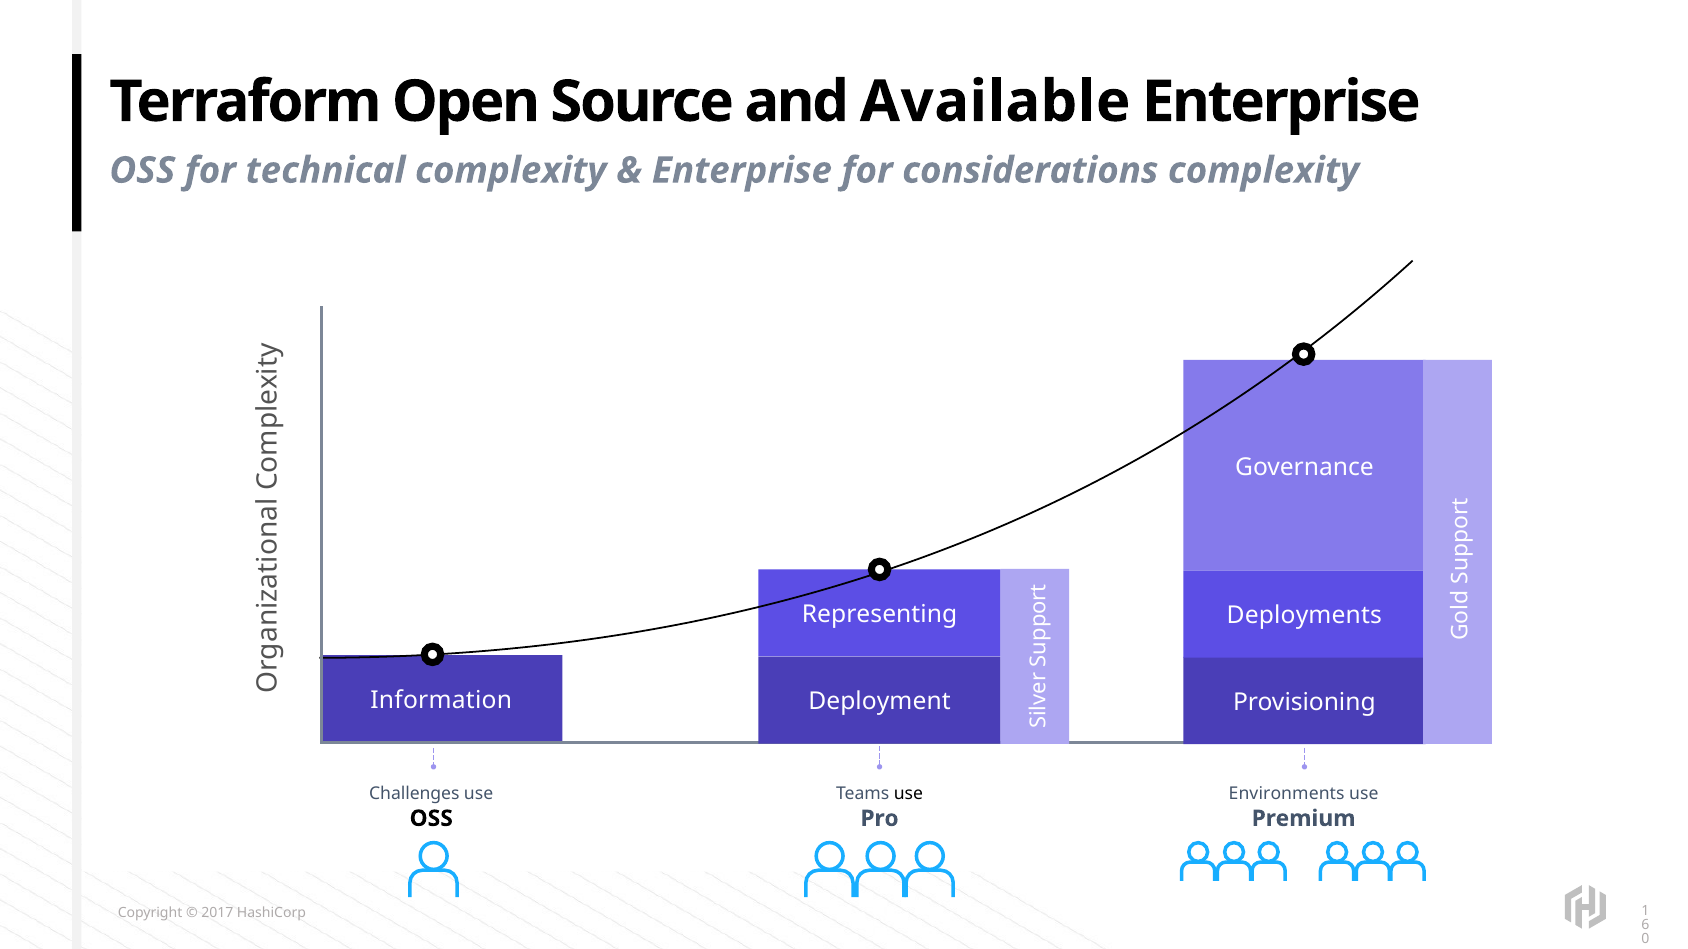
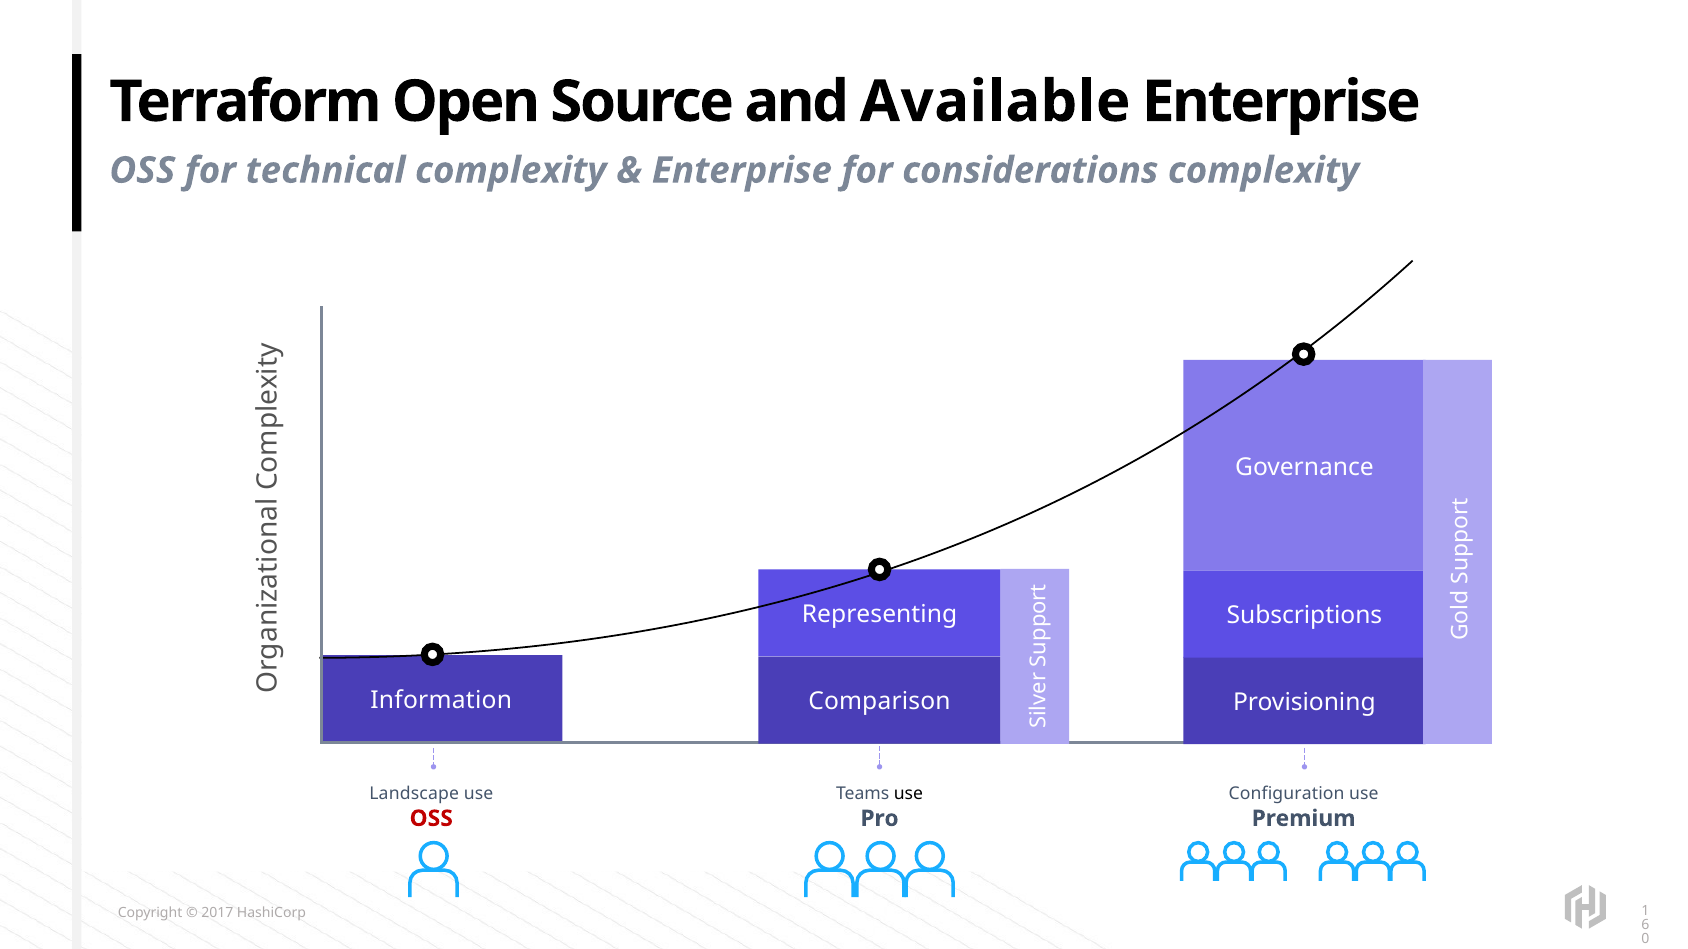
Deployments: Deployments -> Subscriptions (1304, 616)
Deployment: Deployment -> Comparison (879, 702)
Challenges: Challenges -> Landscape (414, 794)
Environments: Environments -> Configuration (1287, 794)
OSS colour: black -> red (431, 819)
